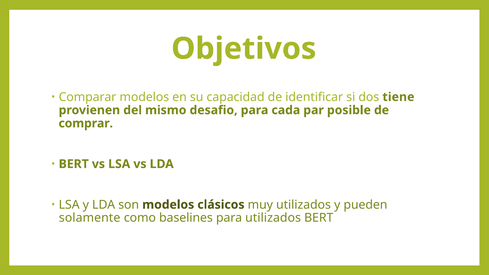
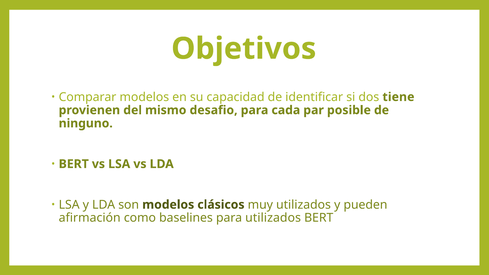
comprar: comprar -> ninguno (86, 123)
solamente: solamente -> afirmación (90, 218)
